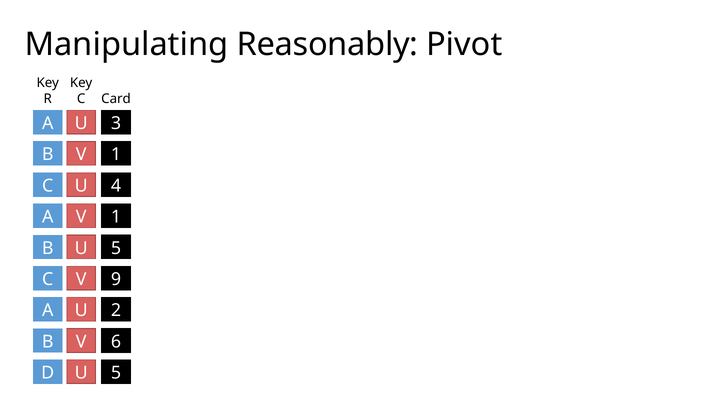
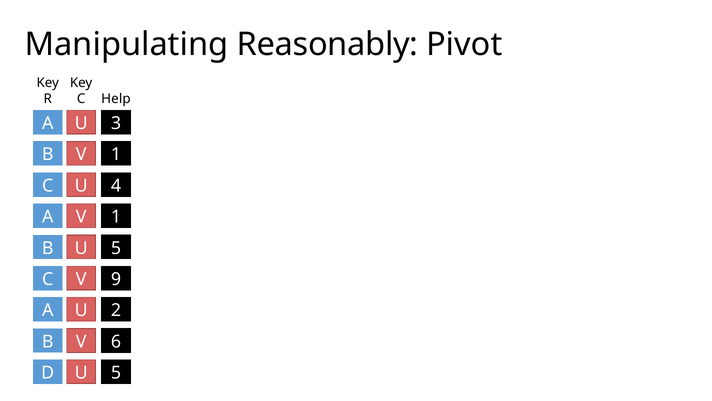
Card: Card -> Help (116, 99)
